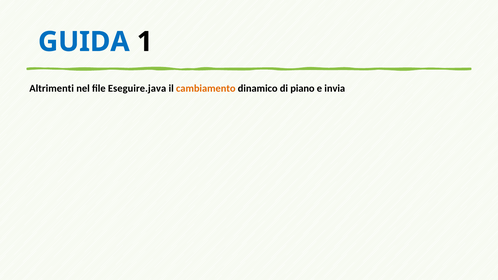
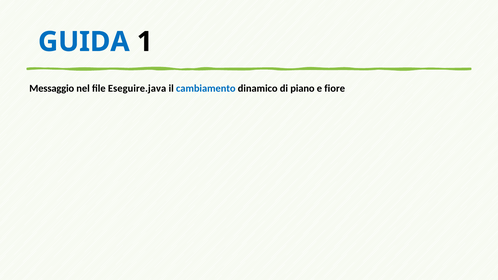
Altrimenti: Altrimenti -> Messaggio (52, 88)
cambiamento colour: orange -> blue (206, 88)
invia: invia -> fiore (335, 88)
